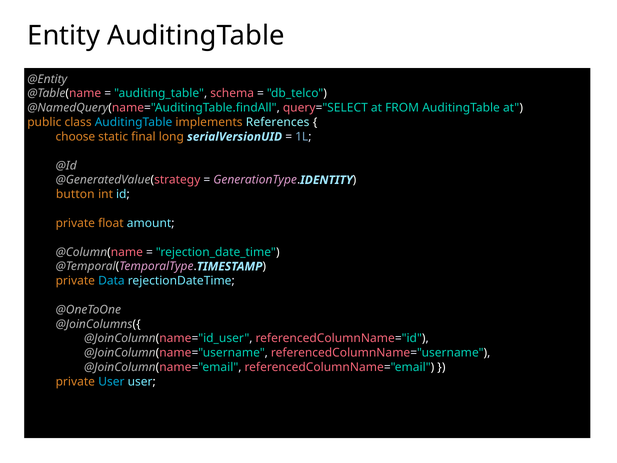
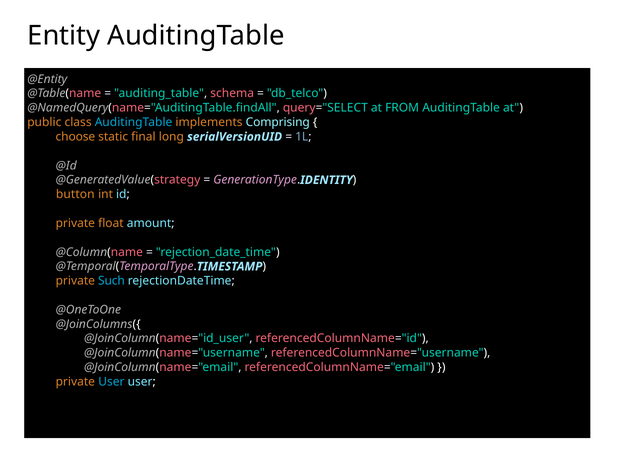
References: References -> Comprising (278, 122)
Data: Data -> Such (111, 281)
